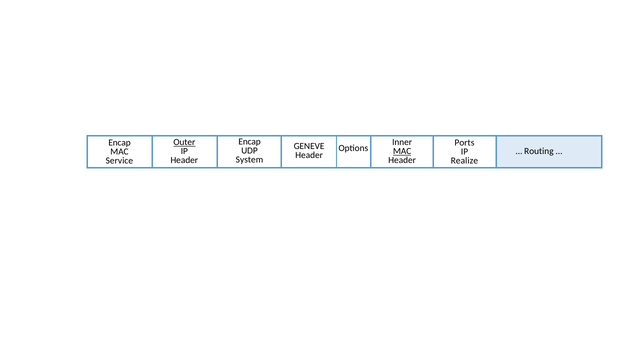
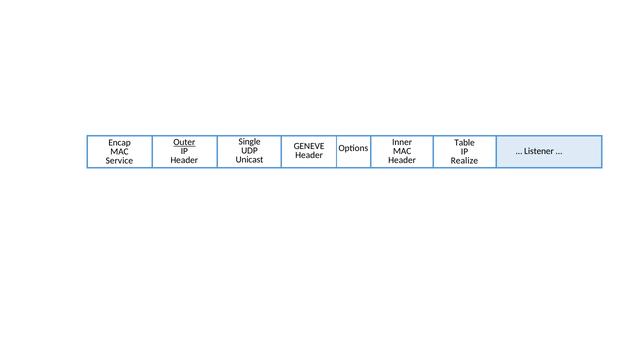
Encap: Encap -> Single (250, 142)
Ports: Ports -> Table (465, 143)
MAC underline: present -> none (402, 151)
Routing: Routing -> Listener (539, 151)
System: System -> Unicast (250, 160)
